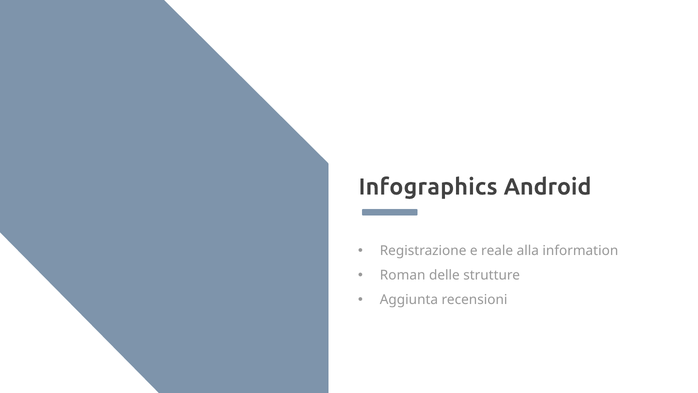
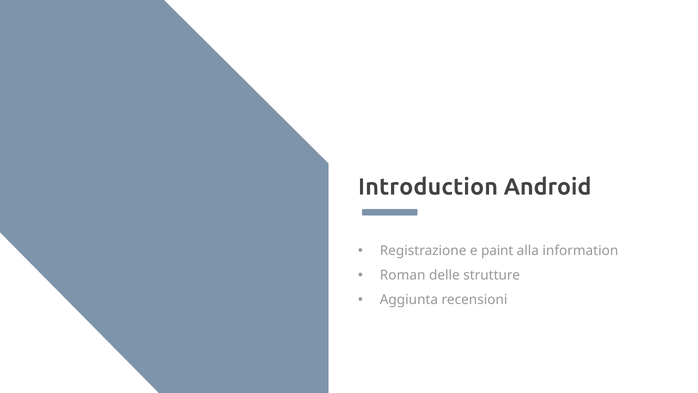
Infographics: Infographics -> Introduction (428, 187)
reale: reale -> paint (497, 251)
